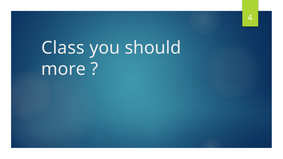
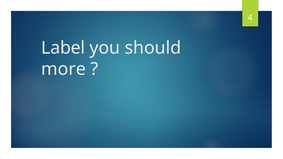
Class: Class -> Label (63, 48)
